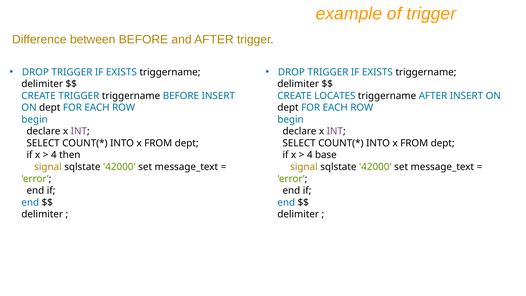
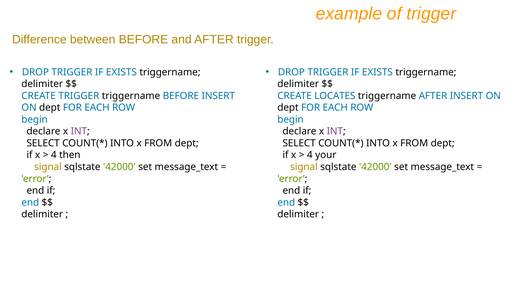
base: base -> your (326, 155)
